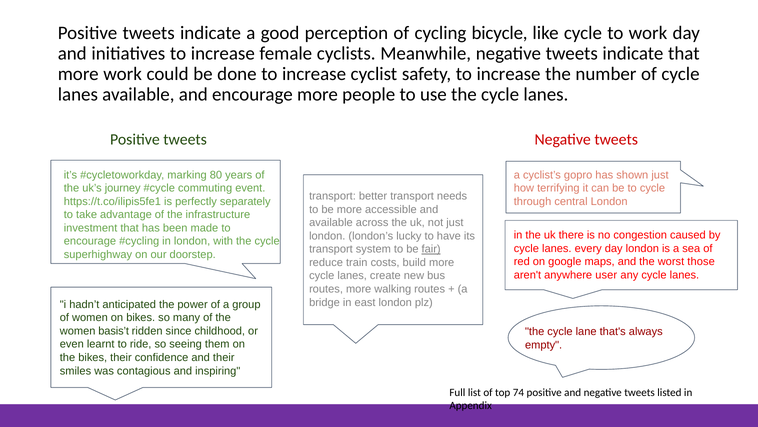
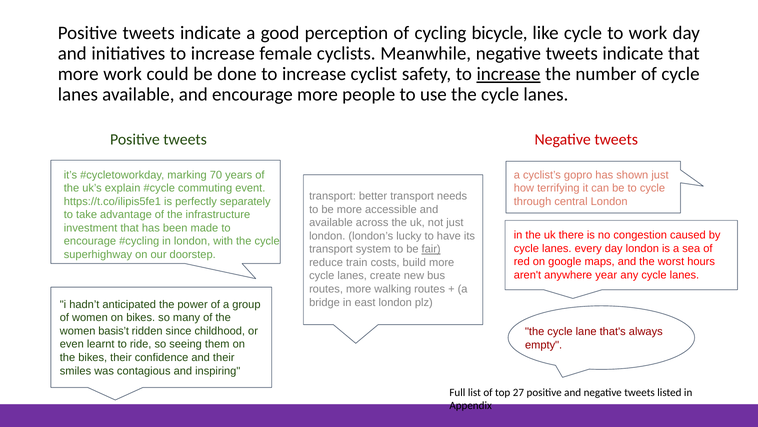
increase underline: none -> present (509, 74)
80: 80 -> 70 (216, 175)
journey: journey -> explain (123, 188)
those: those -> hours (701, 261)
user: user -> year (606, 275)
74: 74 -> 27 (518, 392)
